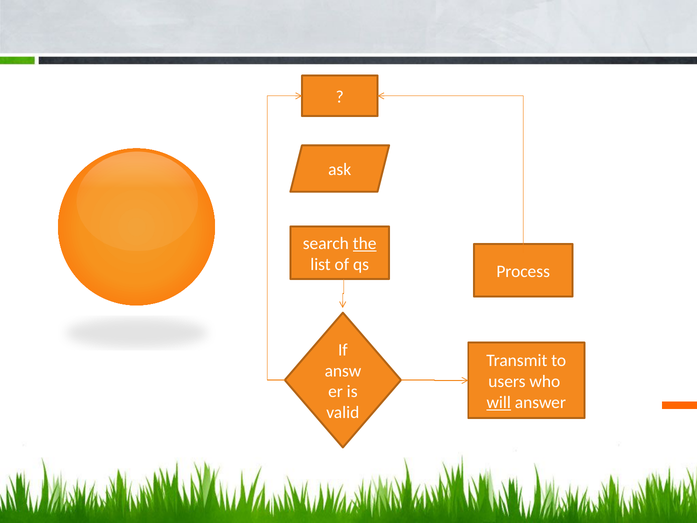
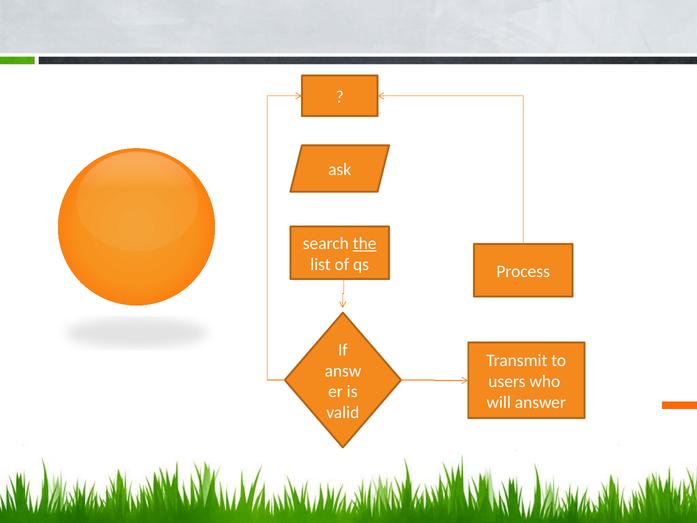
will underline: present -> none (499, 402)
